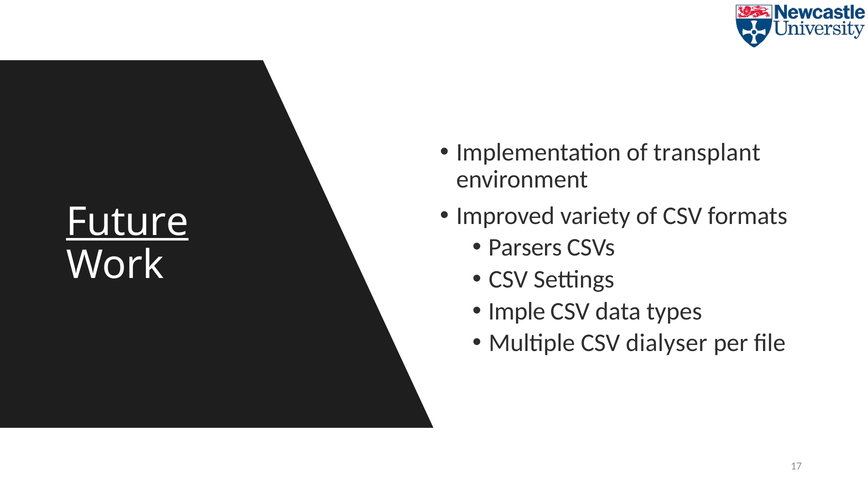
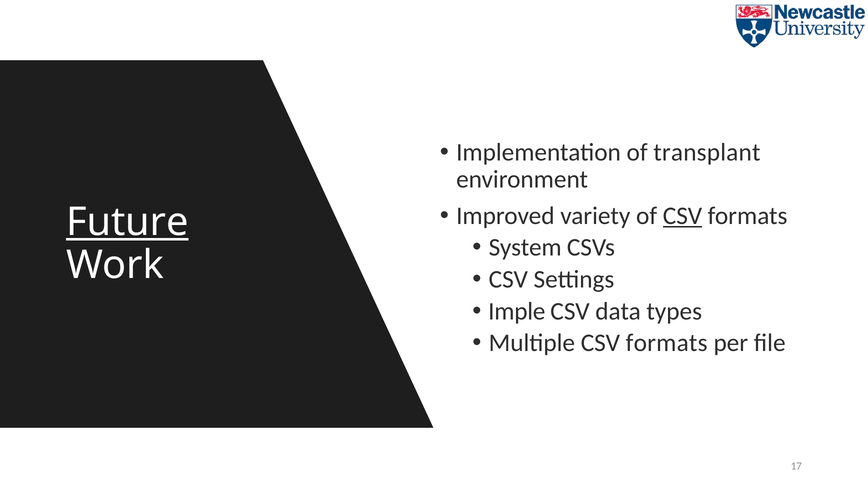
CSV underline: none -> present (682, 216)
Parsers: Parsers -> System (525, 248)
Multiple CSV dialyser: dialyser -> formats (667, 343)
